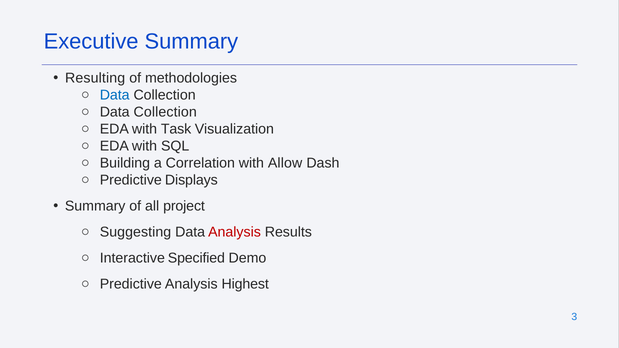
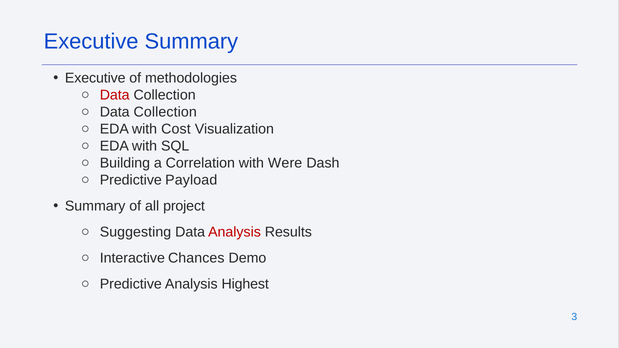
Resulting: Resulting -> Executive (95, 78)
Data colour: blue -> red (115, 95)
Task: Task -> Cost (176, 129)
Allow: Allow -> Were (285, 163)
Displays: Displays -> Payload (191, 180)
Specified: Specified -> Chances (196, 258)
